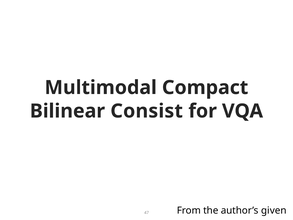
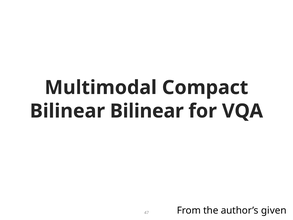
Bilinear Consist: Consist -> Bilinear (147, 111)
